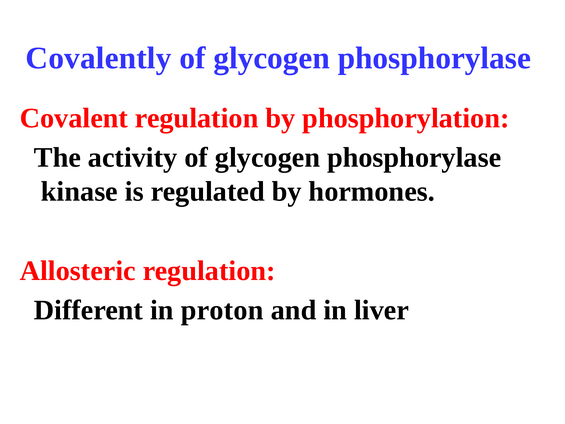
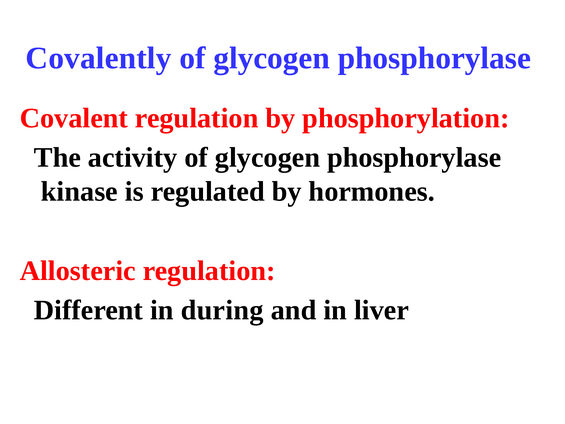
proton: proton -> during (222, 310)
